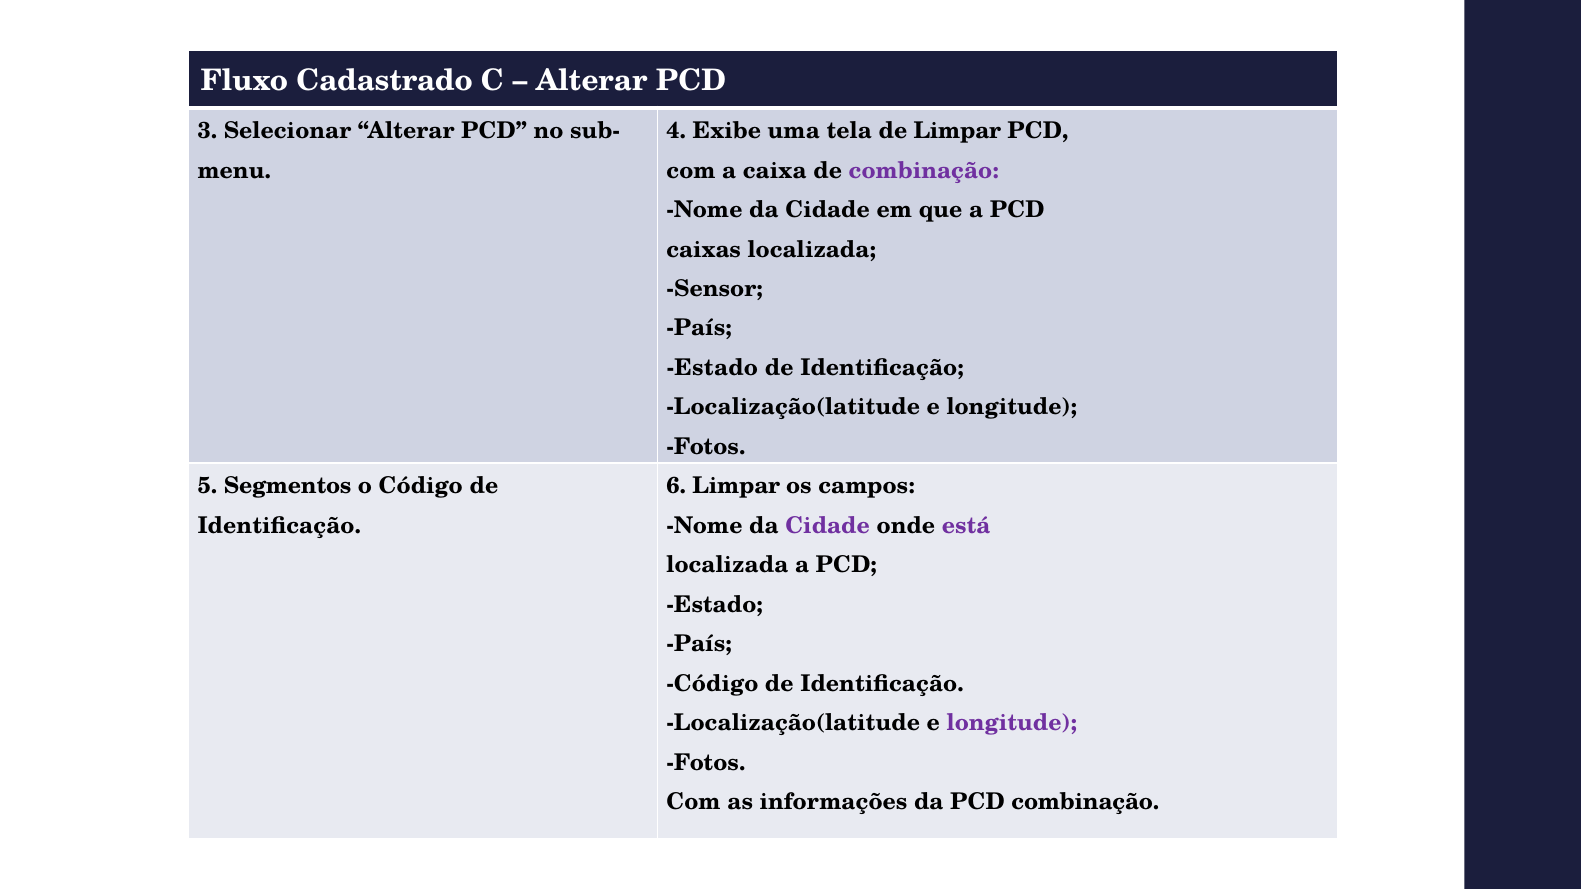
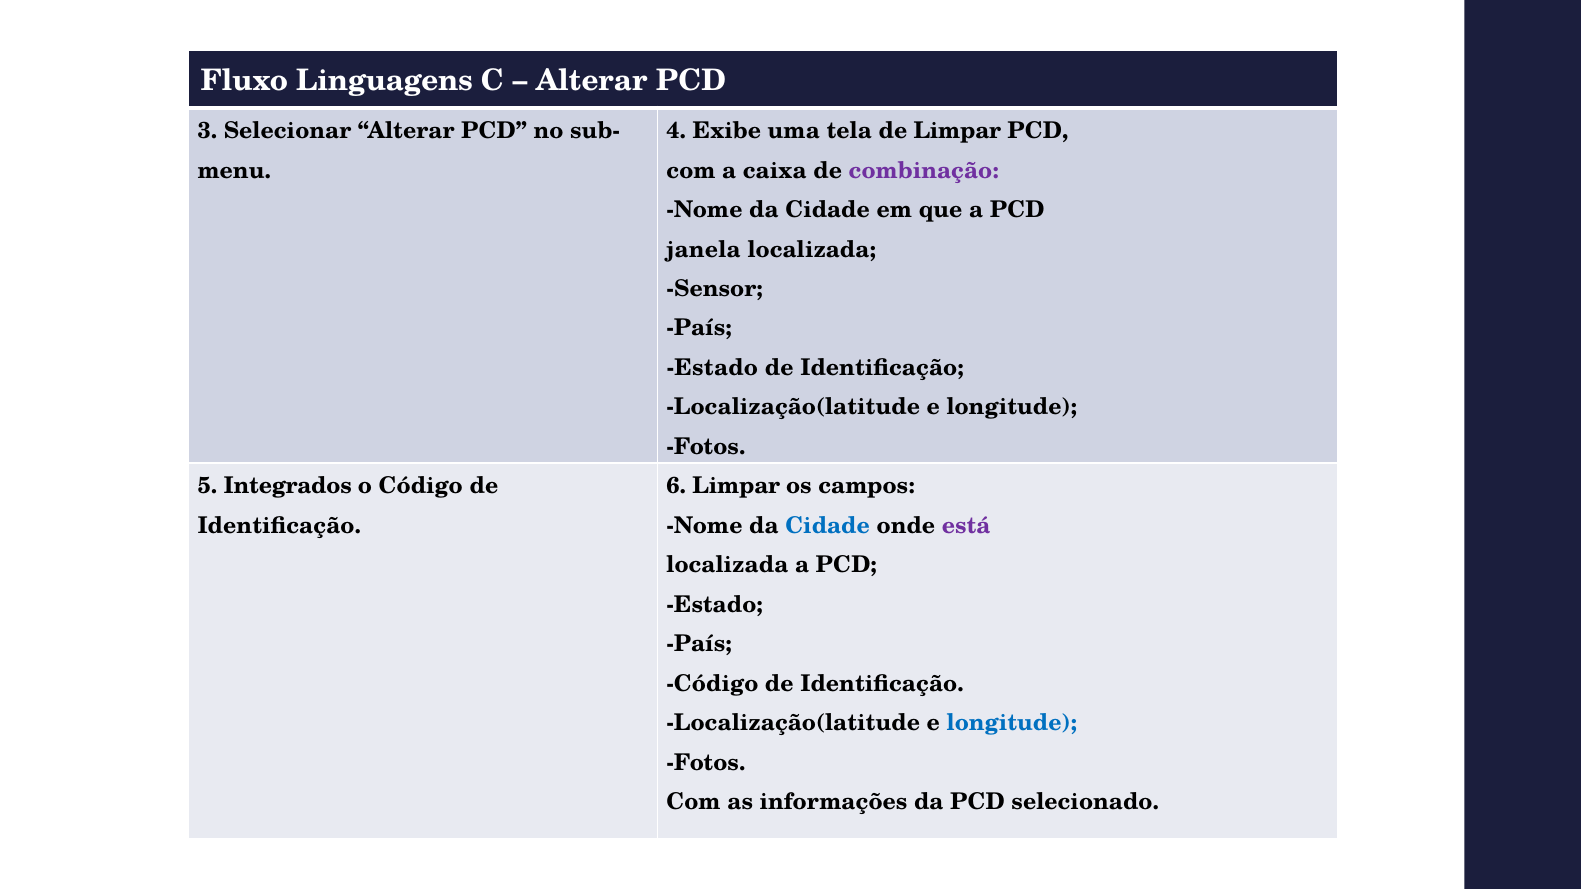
Cadastrado: Cadastrado -> Linguagens (385, 81)
caixas: caixas -> janela (704, 250)
Segmentos: Segmentos -> Integrados (288, 487)
Cidade colour: purple -> blue (828, 526)
longitude colour: purple -> blue (1012, 723)
PCD combinação: combinação -> selecionado (1085, 802)
